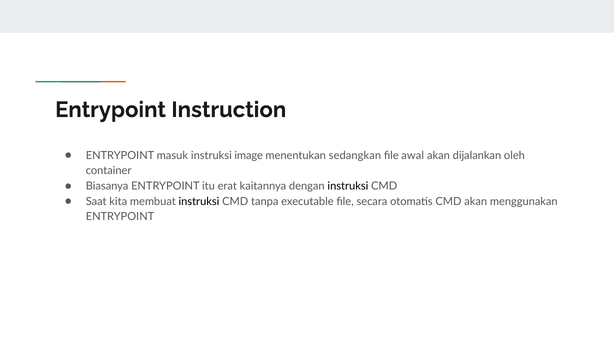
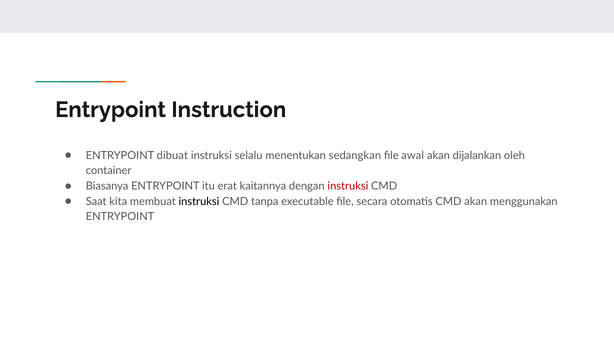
masuk: masuk -> dibuat (172, 155)
image: image -> selalu (249, 155)
instruksi colour: black -> red (348, 186)
